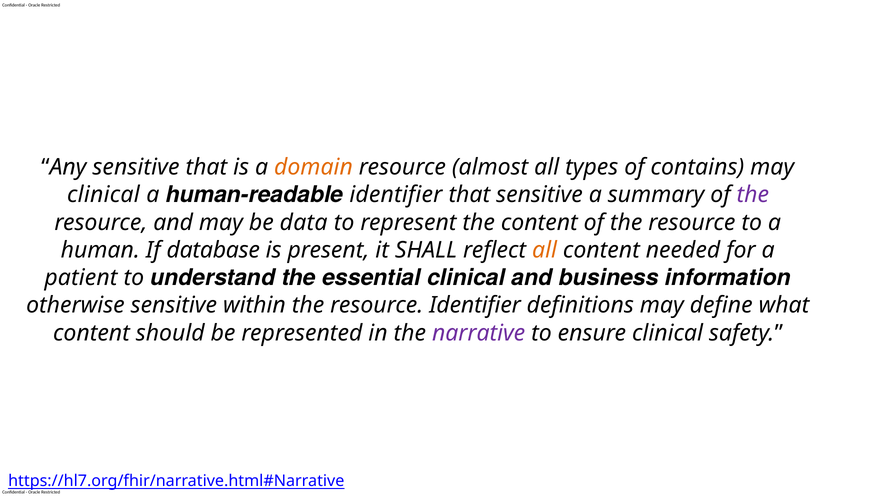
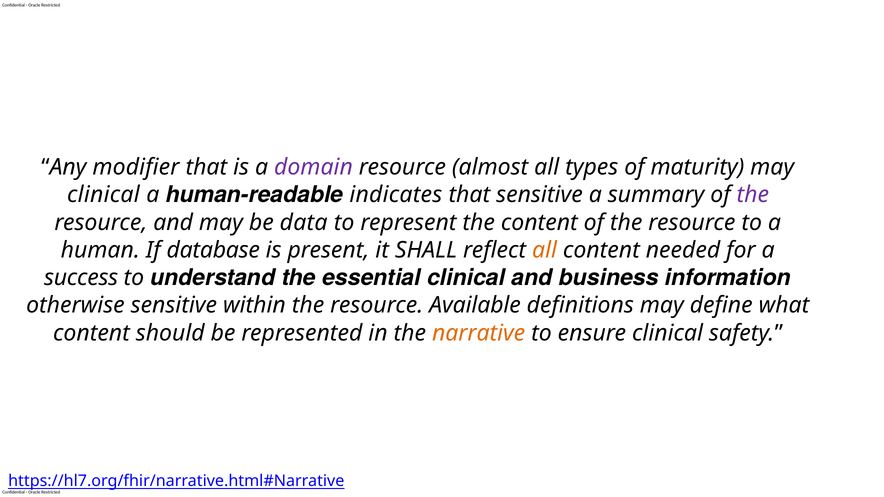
Any sensitive: sensitive -> modifier (136, 167)
domain colour: orange -> purple (313, 167)
contains: contains -> maturity (697, 167)
human-readable identifier: identifier -> indicates (396, 195)
patient: patient -> success (81, 278)
resource Identifier: Identifier -> Available (475, 305)
narrative colour: purple -> orange (479, 333)
